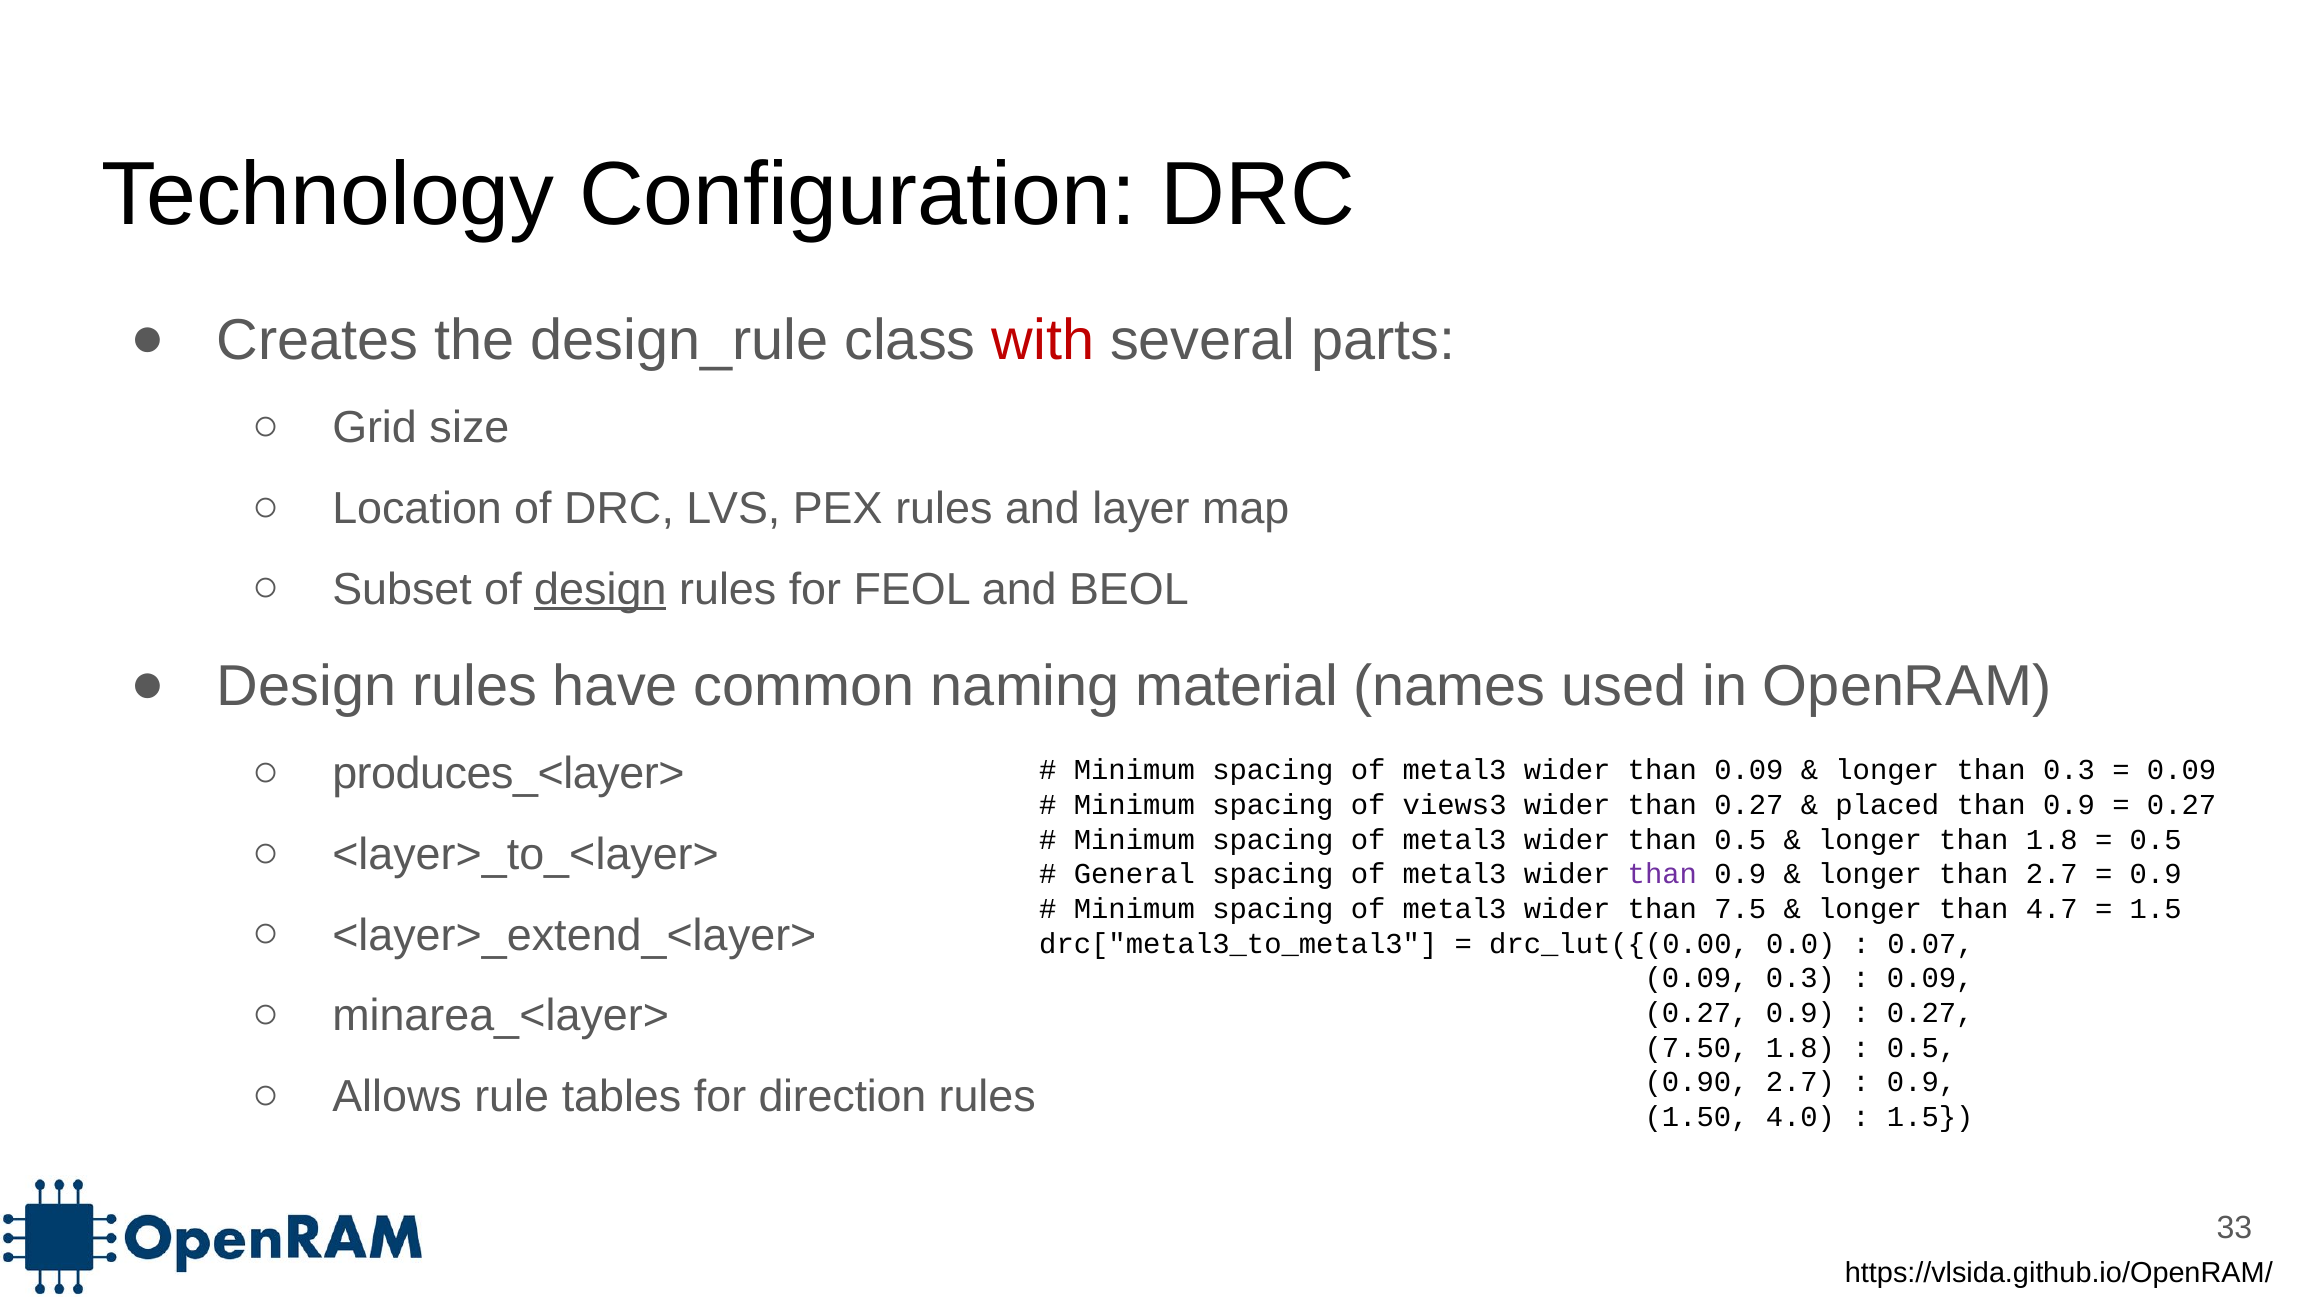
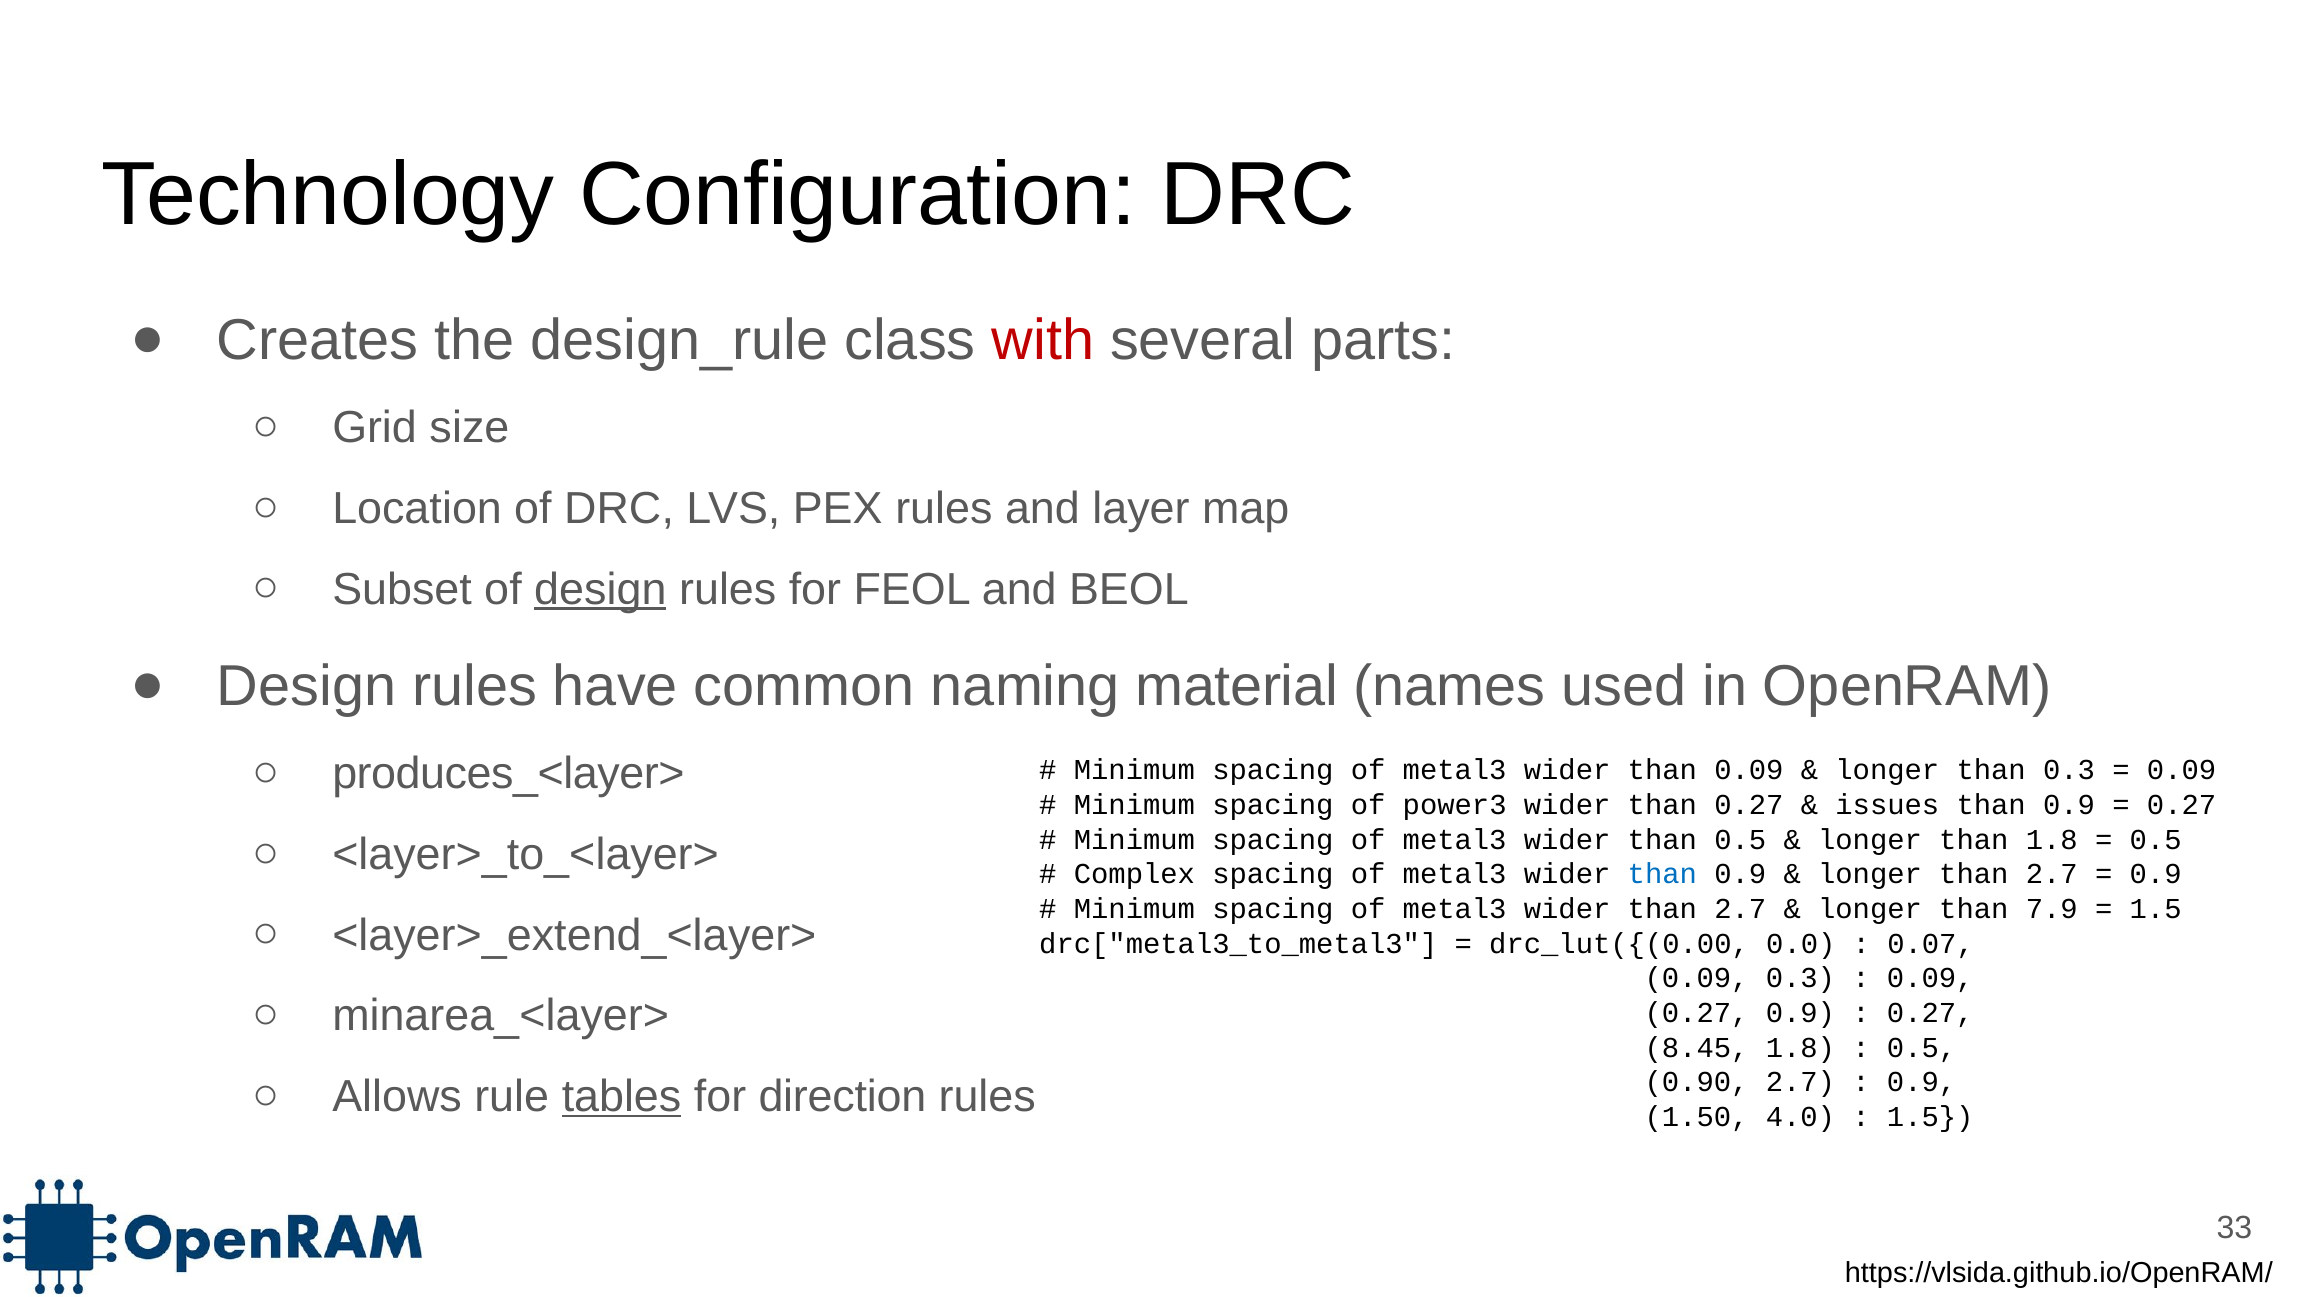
views3: views3 -> power3 (1455, 805)
placed: placed -> issues (1887, 805)
General: General -> Complex (1134, 874)
than colour: purple -> blue (1662, 874)
wider than 7.5: 7.5 -> 2.7 (1740, 909)
4.7: 4.7 -> 7.9 (2052, 909)
7.50: 7.50 -> 8.45 (1697, 1048)
tables underline: none -> present (622, 1097)
